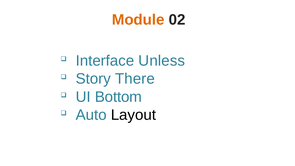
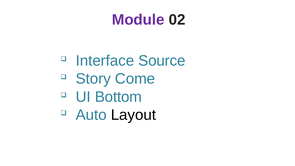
Module colour: orange -> purple (138, 20)
Unless: Unless -> Source (162, 61)
There: There -> Come (135, 79)
